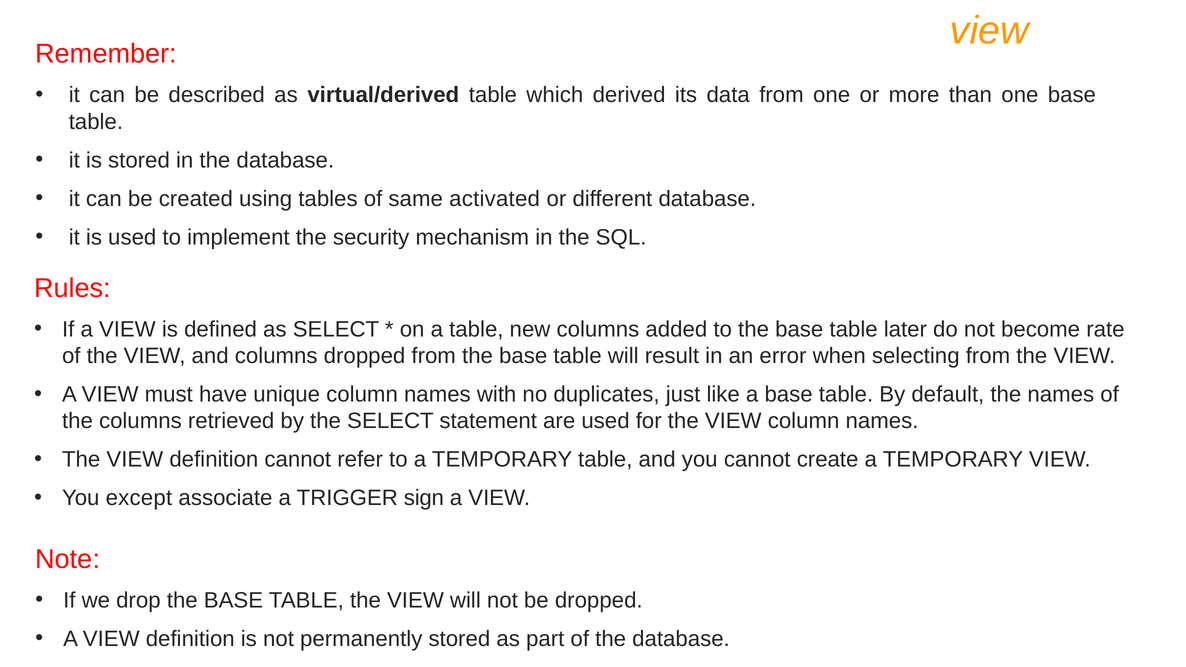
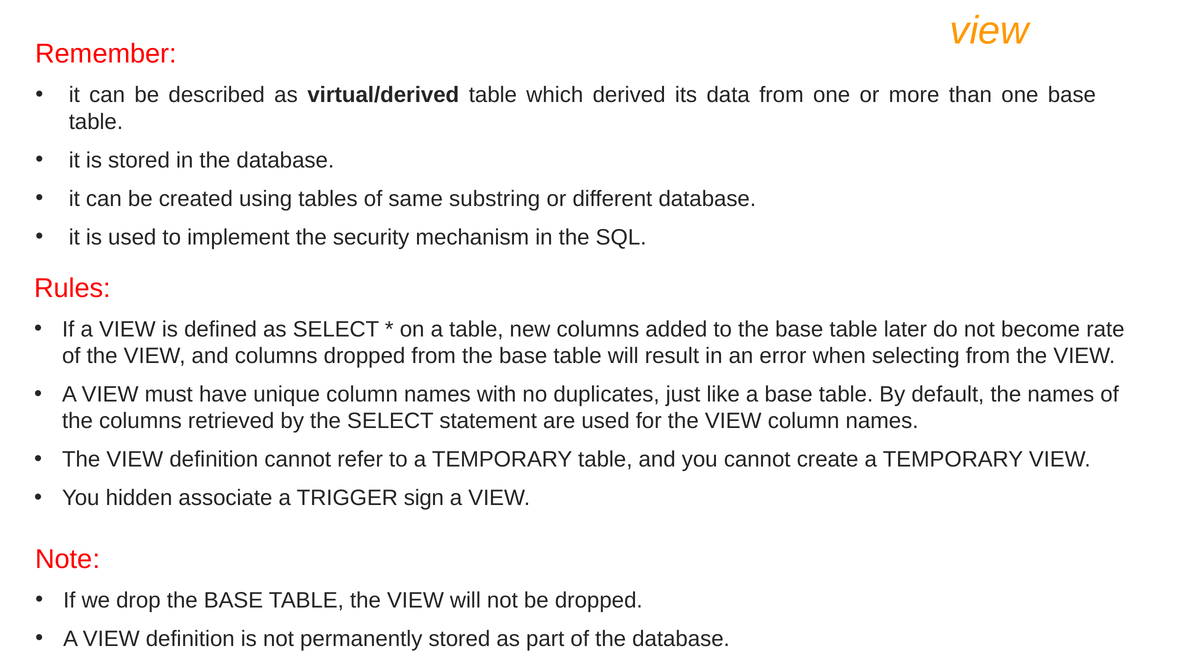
activated: activated -> substring (495, 199)
except: except -> hidden (139, 498)
